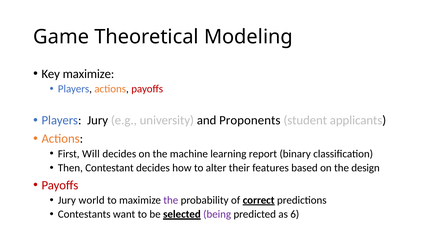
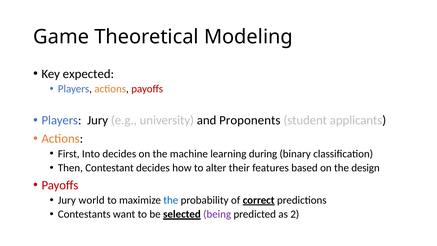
Key maximize: maximize -> expected (88, 74)
Will: Will -> Into (91, 154)
report: report -> during (263, 154)
the colour: purple -> blue (171, 200)
6: 6 -> 2 (295, 214)
